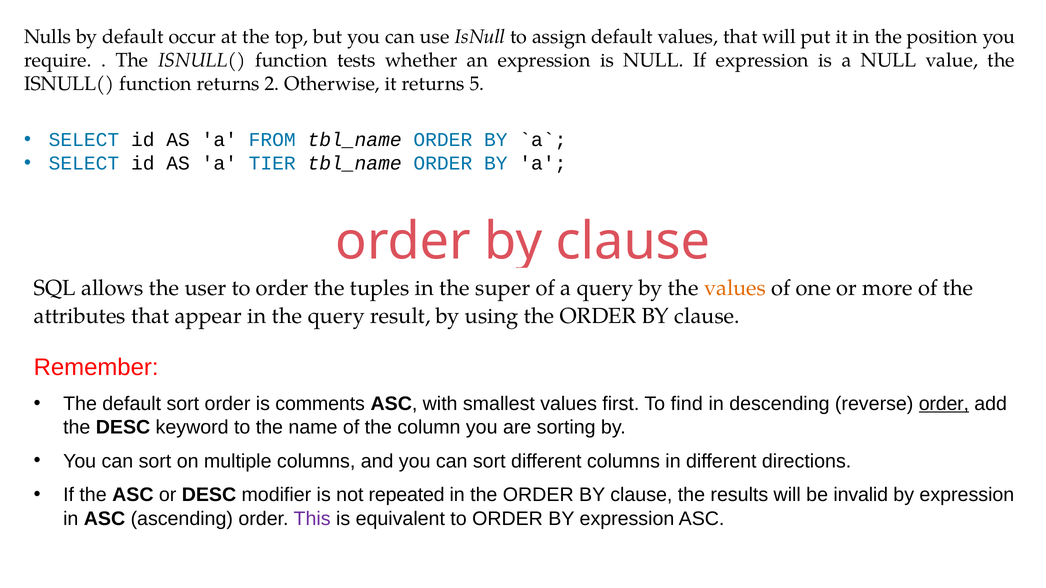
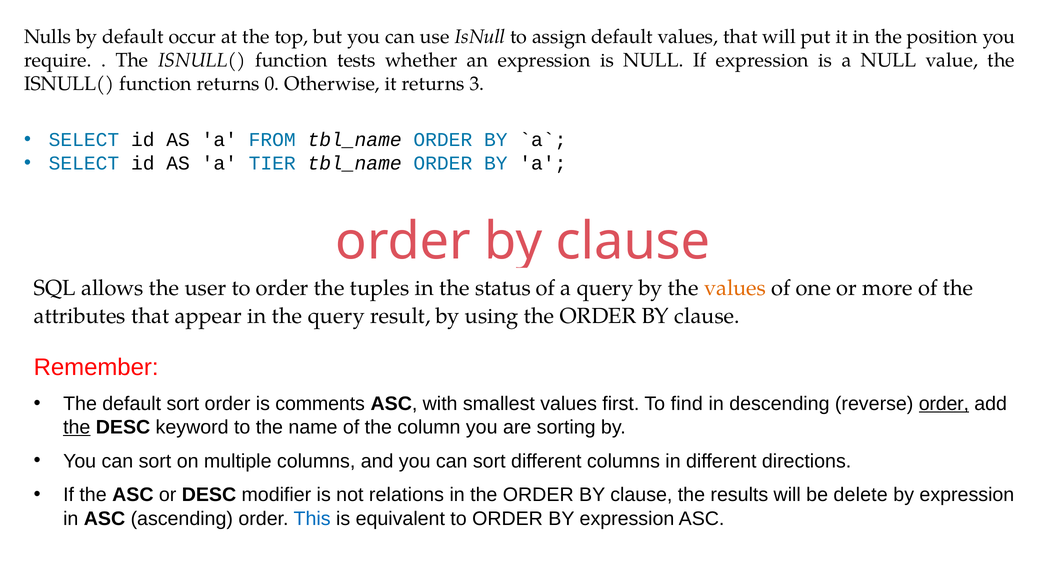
2: 2 -> 0 (272, 84)
5: 5 -> 3 (477, 84)
super: super -> status (503, 288)
the underline: none -> present (77, 427)
repeated: repeated -> relations (406, 495)
invalid: invalid -> delete (861, 495)
This colour: purple -> blue (312, 519)
